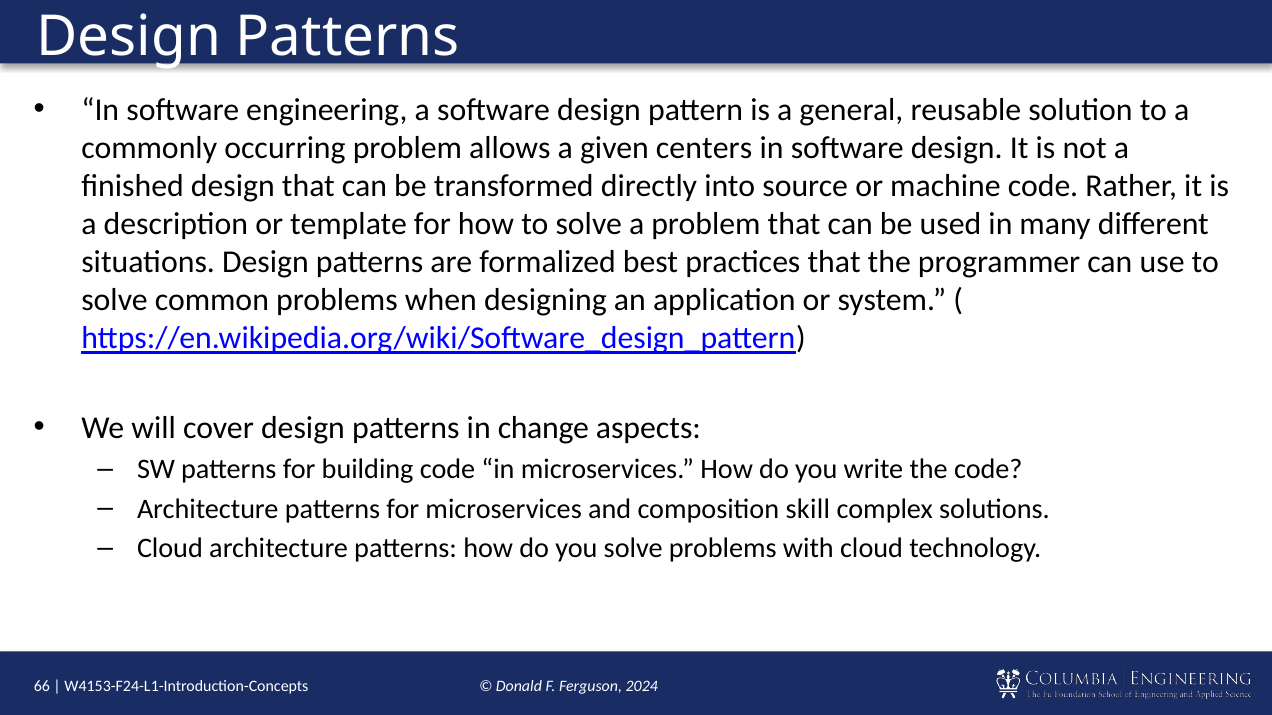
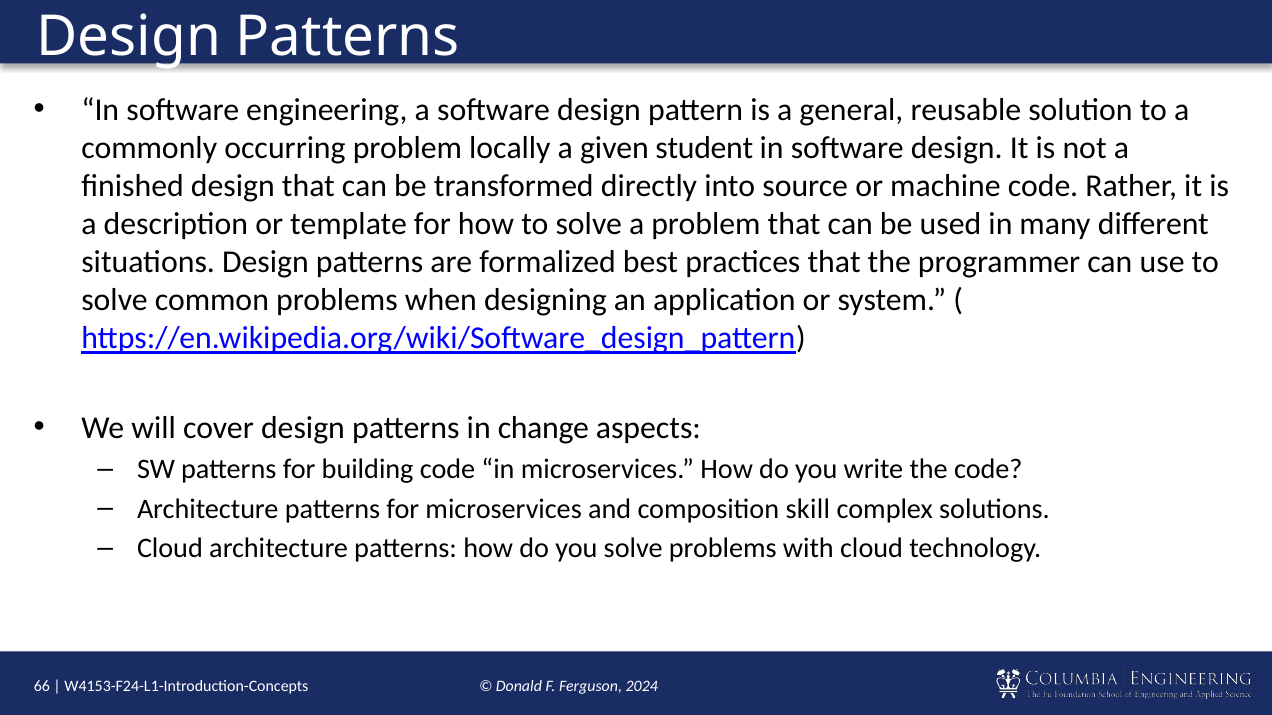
allows: allows -> locally (510, 148)
centers: centers -> student (704, 148)
